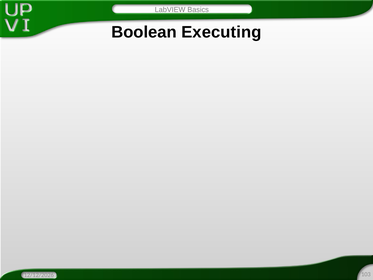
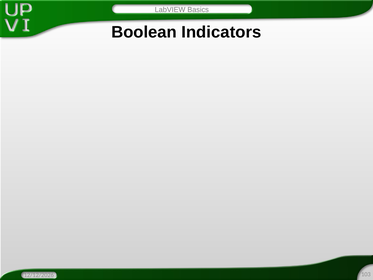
Executing: Executing -> Indicators (221, 32)
